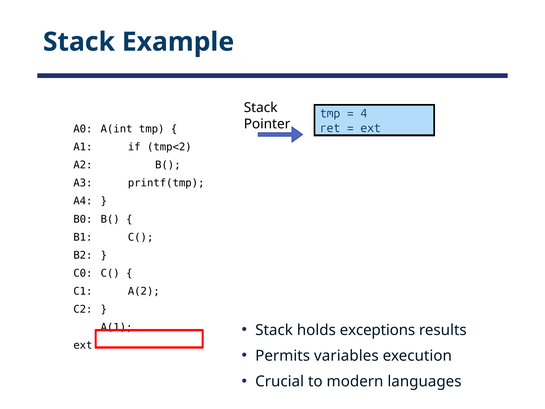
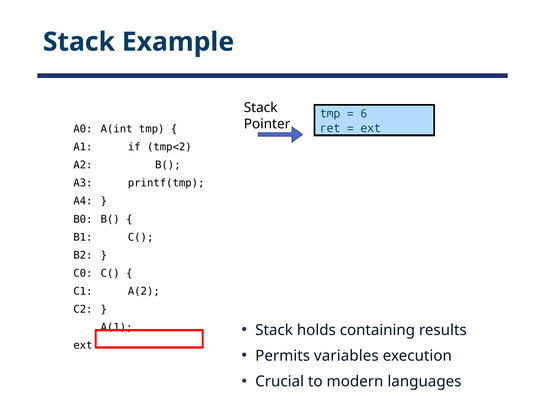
4: 4 -> 6 (364, 114)
exceptions: exceptions -> containing (377, 330)
